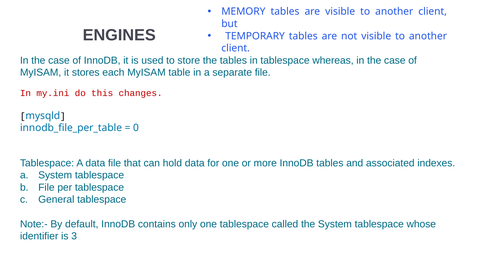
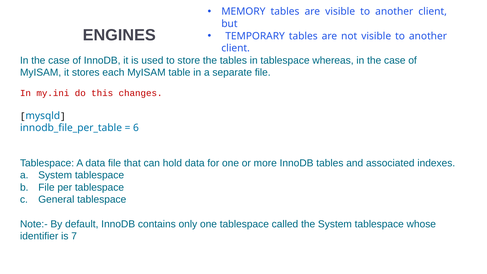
0: 0 -> 6 (136, 128)
3: 3 -> 7 (74, 236)
